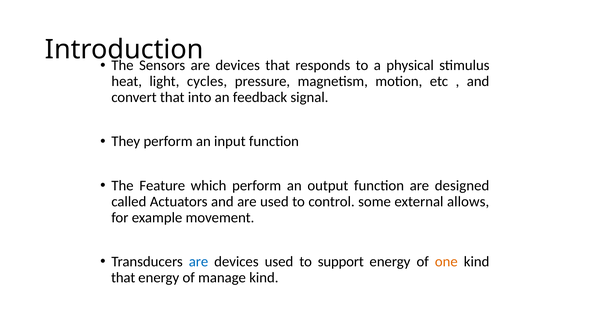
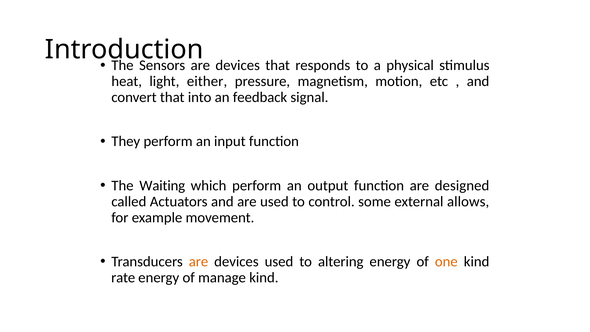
cycles: cycles -> either (207, 81)
Feature: Feature -> Waiting (162, 186)
are colour: blue -> orange (198, 262)
support: support -> altering (341, 262)
that: that -> rate (123, 277)
